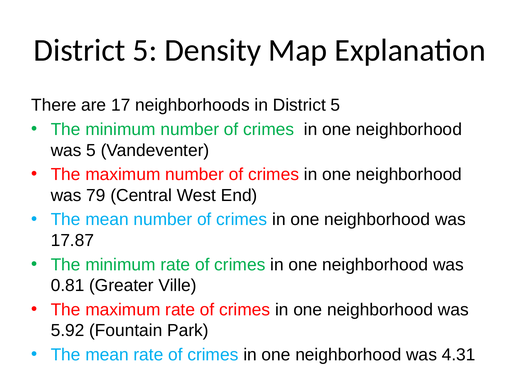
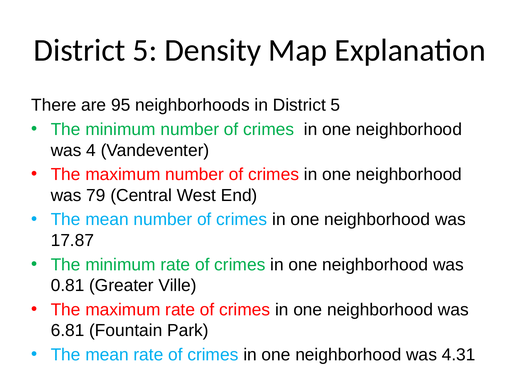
17: 17 -> 95 (121, 105)
was 5: 5 -> 4 (91, 150)
5.92: 5.92 -> 6.81 (68, 331)
